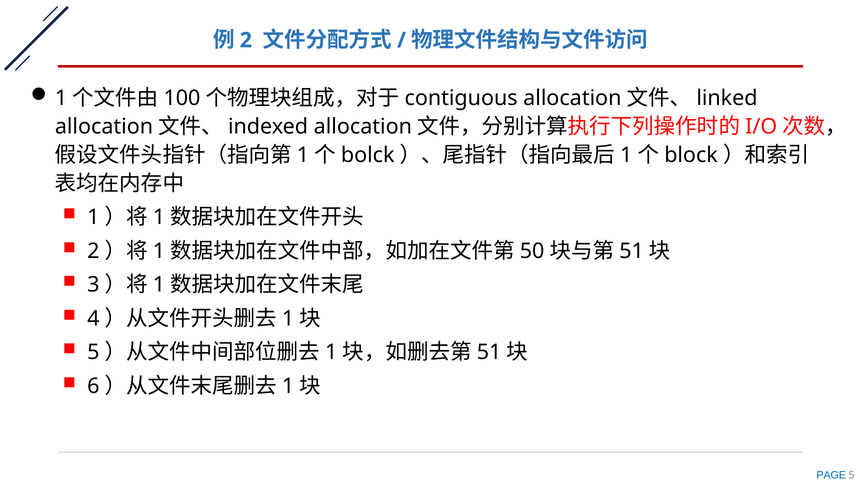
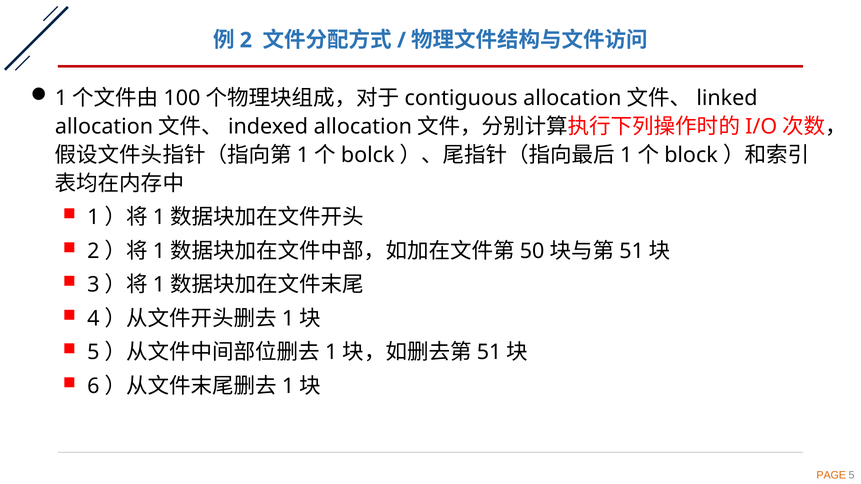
PAGE colour: blue -> orange (831, 475)
